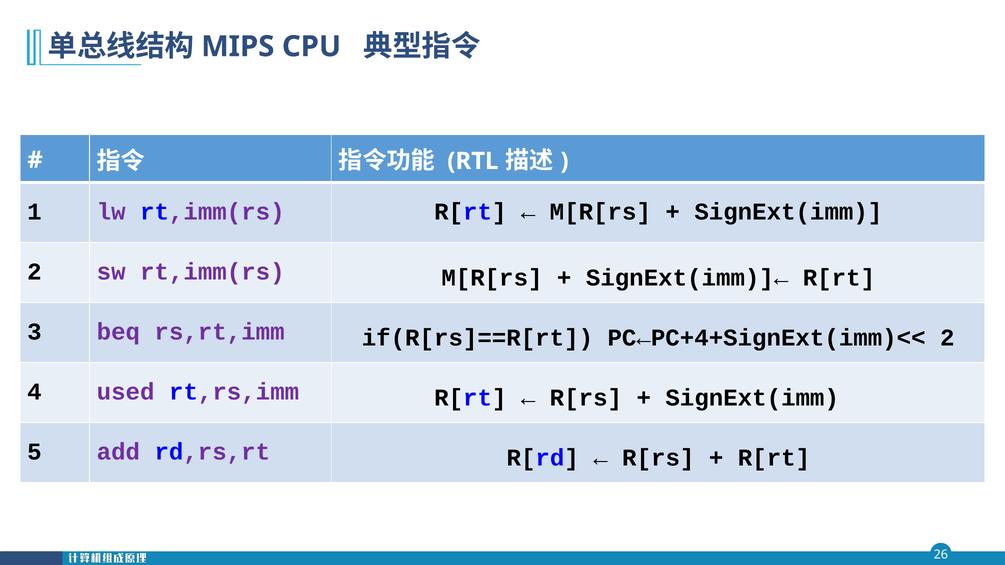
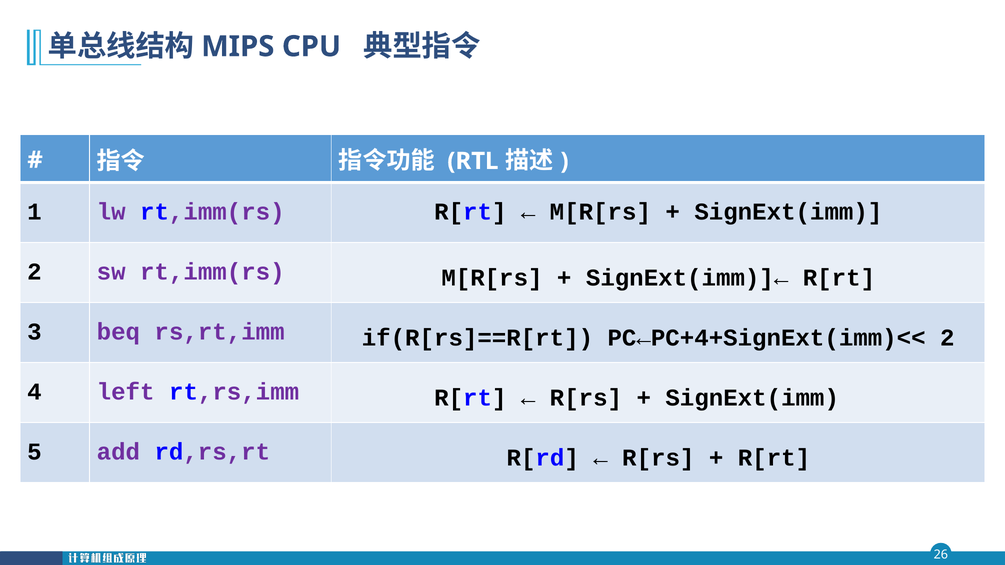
used: used -> left (126, 392)
